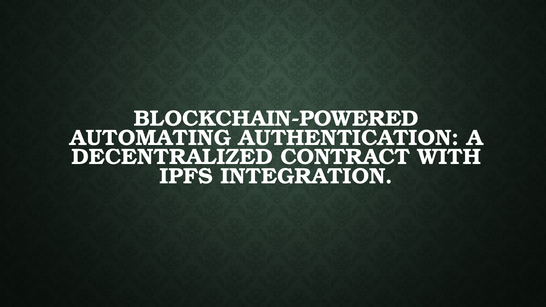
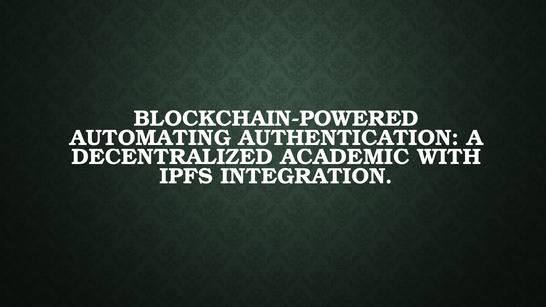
CONTRACT: CONTRACT -> ACADEMIC (345, 157)
